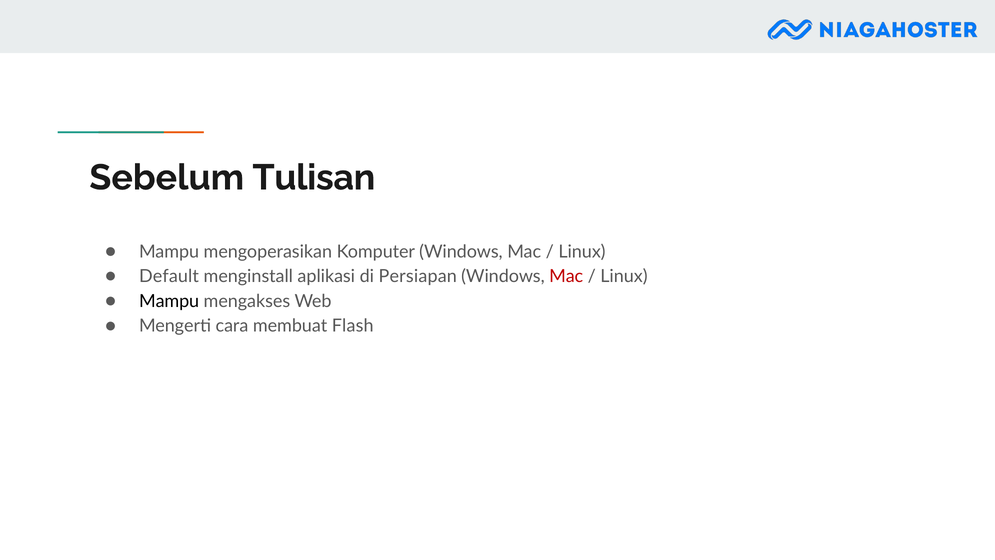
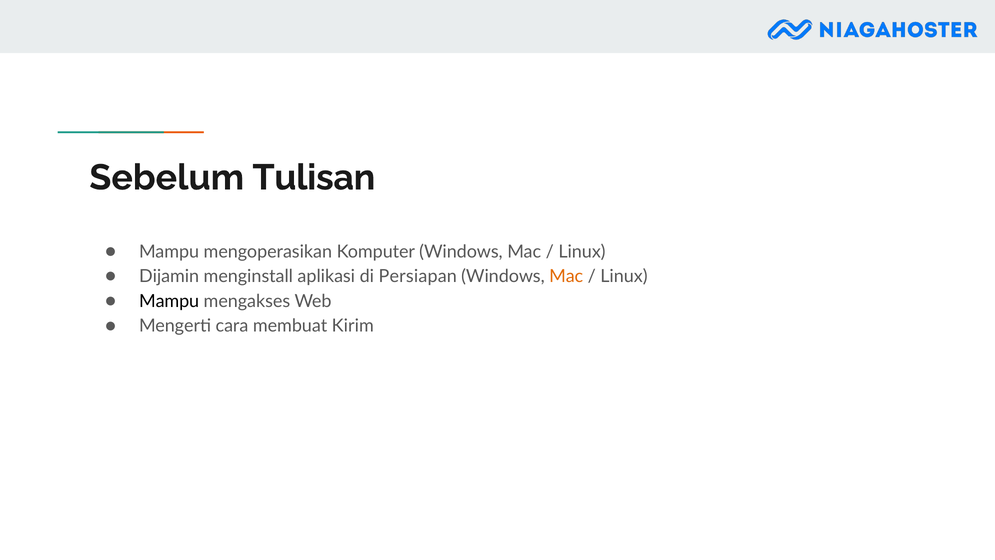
Default: Default -> Dijamin (169, 276)
Mac colour: red -> orange (566, 276)
Flash: Flash -> Kirim (353, 326)
